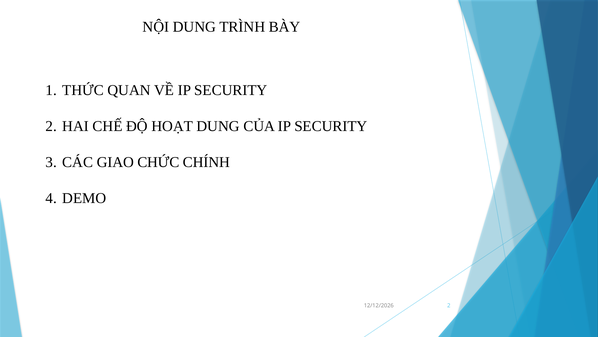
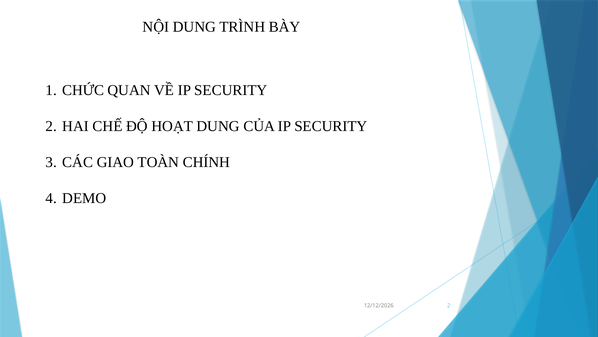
THỨC: THỨC -> CHỨC (83, 90)
CHỨC: CHỨC -> TOÀN (158, 162)
